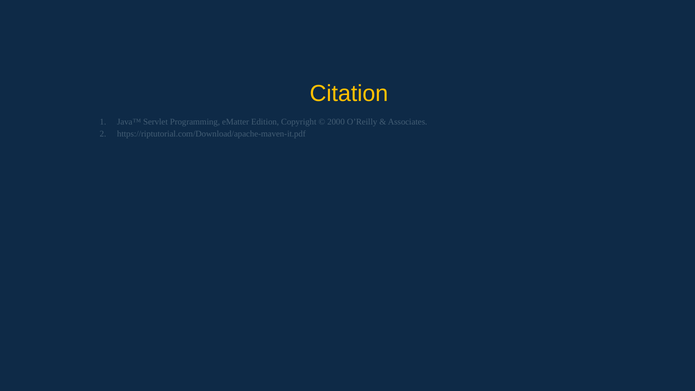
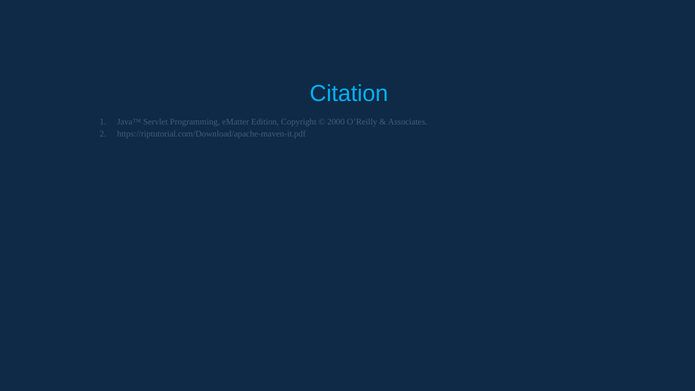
Citation colour: yellow -> light blue (349, 93)
